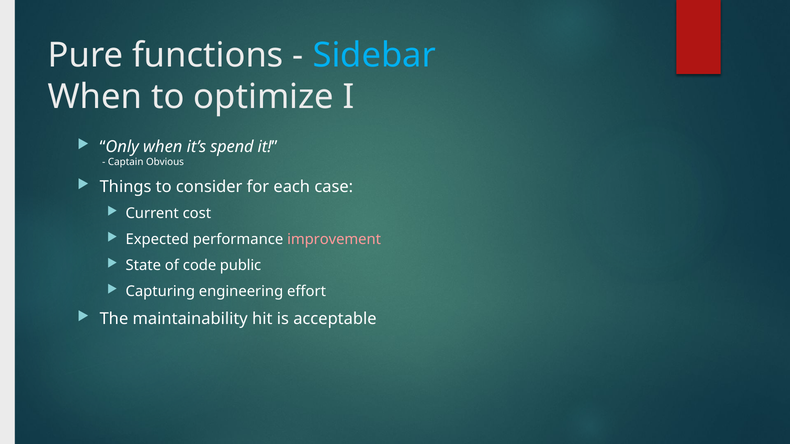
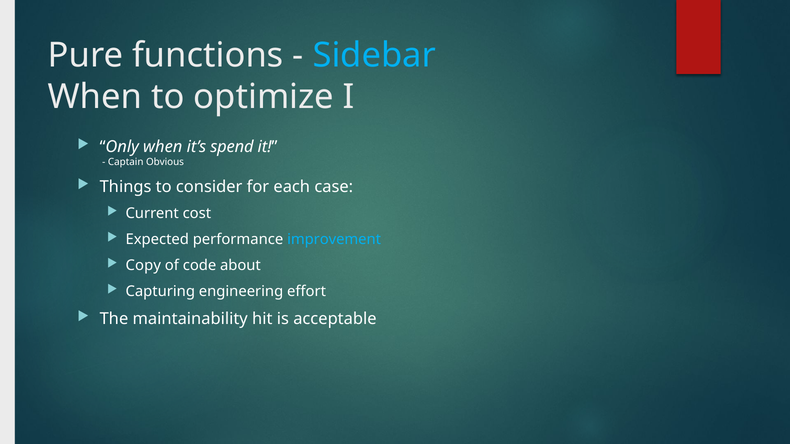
improvement colour: pink -> light blue (334, 240)
State: State -> Copy (143, 266)
public: public -> about (240, 266)
